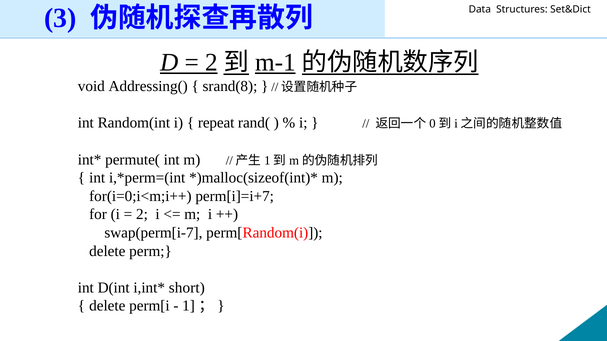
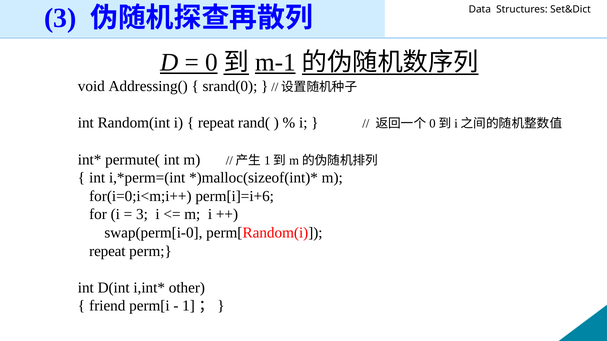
2: 2 -> 0 (211, 62)
srand(8: srand(8 -> srand(0 (230, 86)
perm[i]=i+7: perm[i]=i+7 -> perm[i]=i+6 (235, 196)
2: 2 -> 3 (142, 215)
swap(perm[i-7: swap(perm[i-7 -> swap(perm[i-0 (153, 233)
delete: delete -> repeat (107, 251)
short: short -> other (187, 288)
delete: delete -> friend (107, 306)
